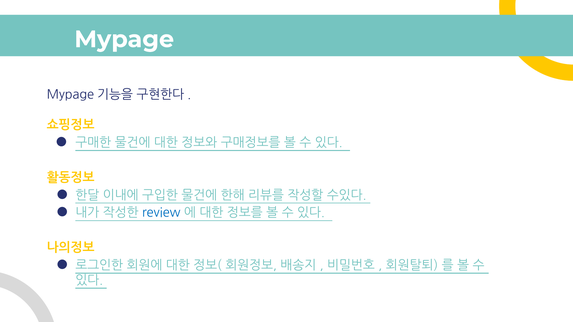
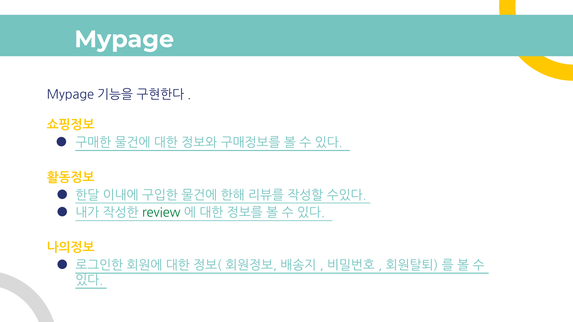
review colour: blue -> green (161, 213)
